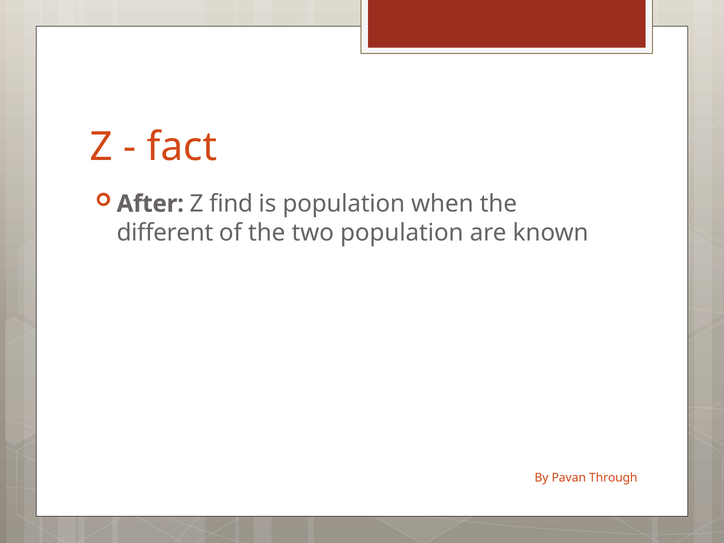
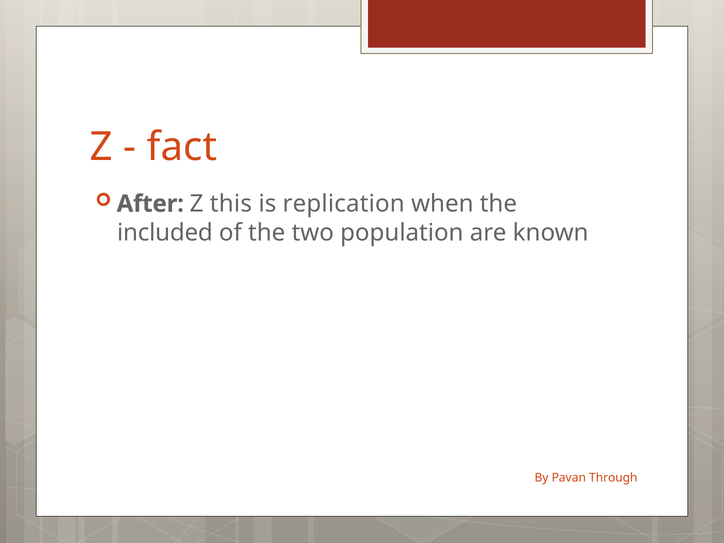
find: find -> this (231, 204)
is population: population -> replication (344, 204)
different: different -> included (165, 233)
